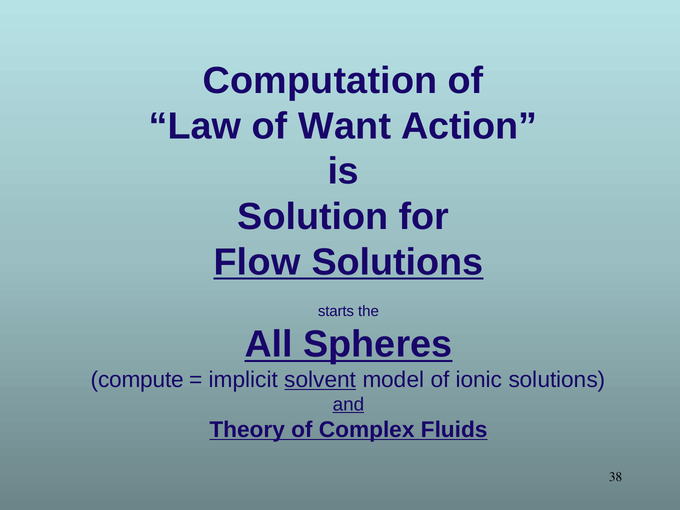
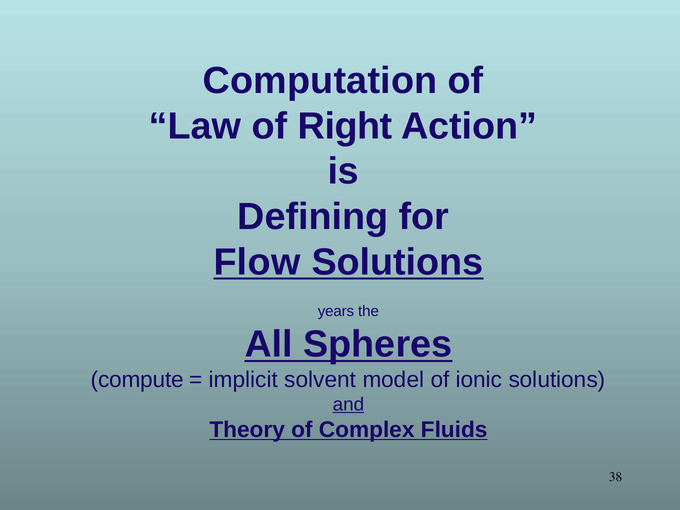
Want: Want -> Right (345, 126)
Solution: Solution -> Defining (313, 217)
starts: starts -> years (336, 311)
solvent underline: present -> none (320, 380)
